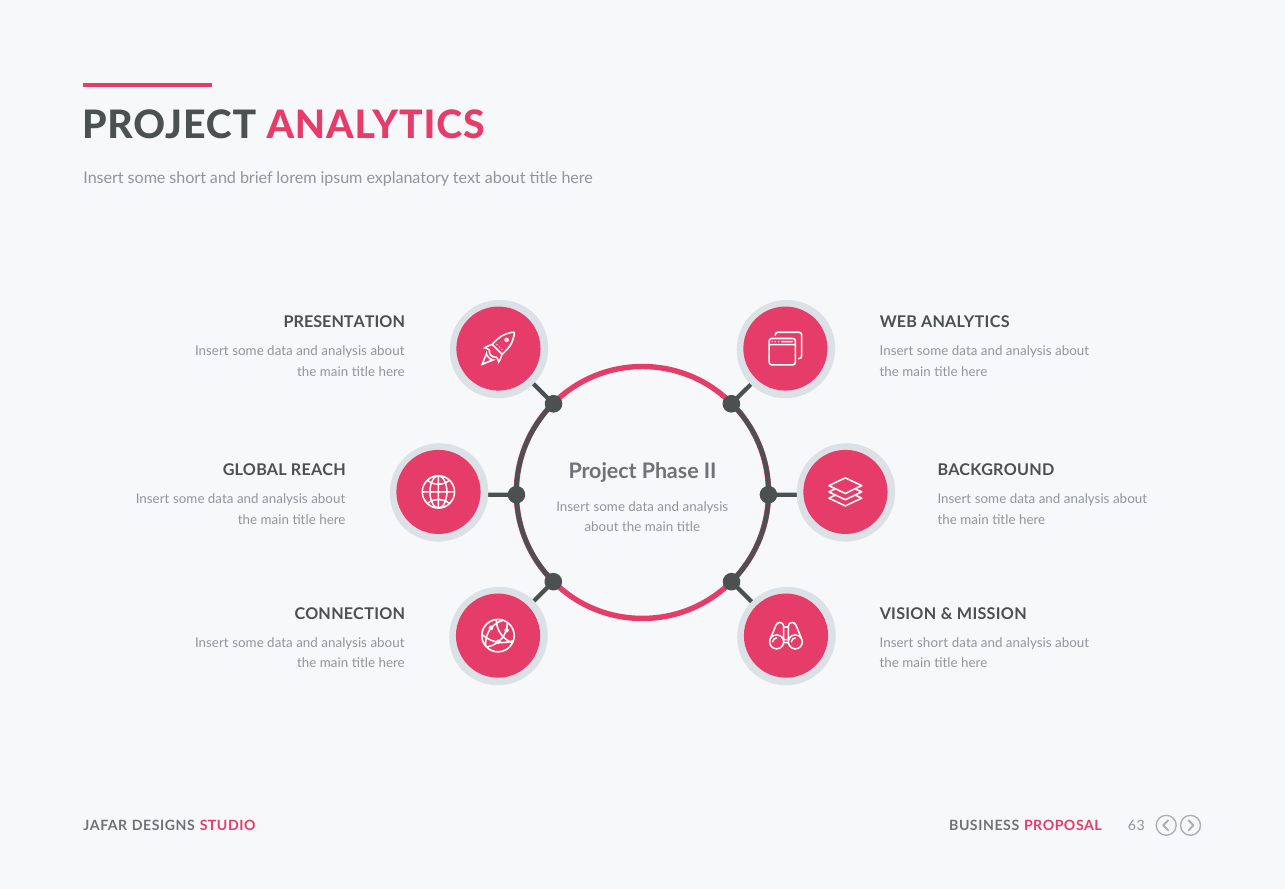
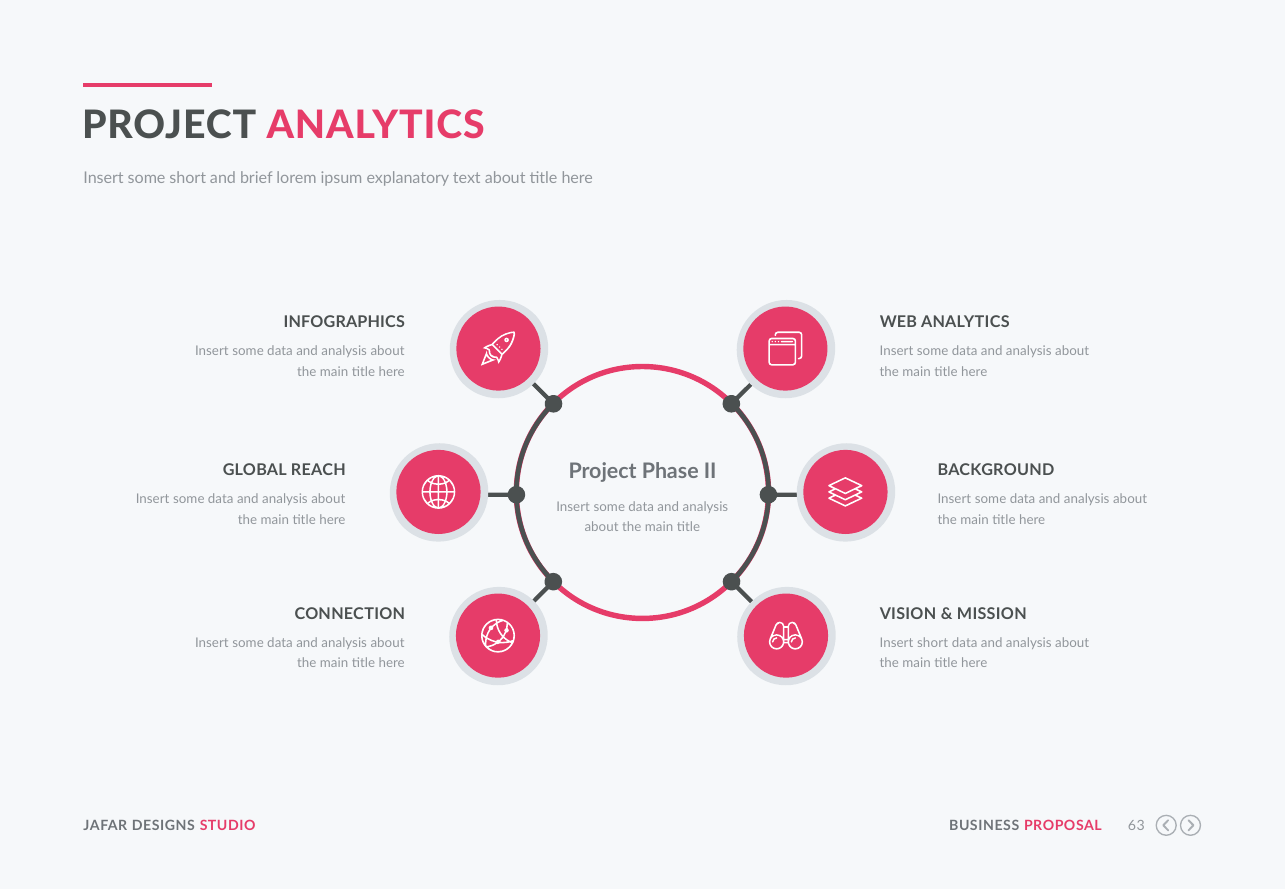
PRESENTATION: PRESENTATION -> INFOGRAPHICS (344, 322)
